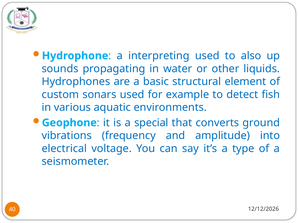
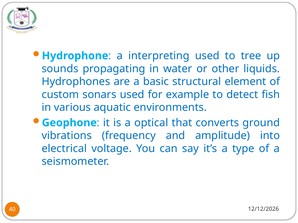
also: also -> tree (251, 56)
special: special -> optical (151, 123)
